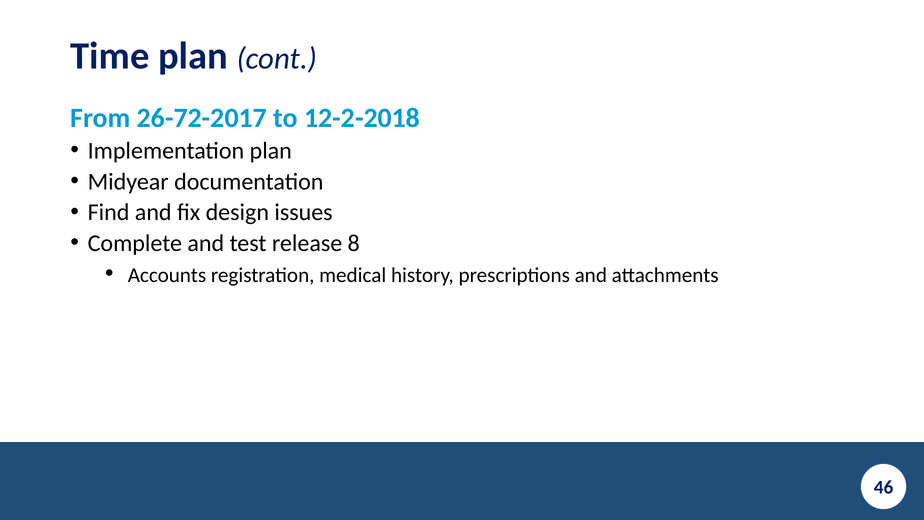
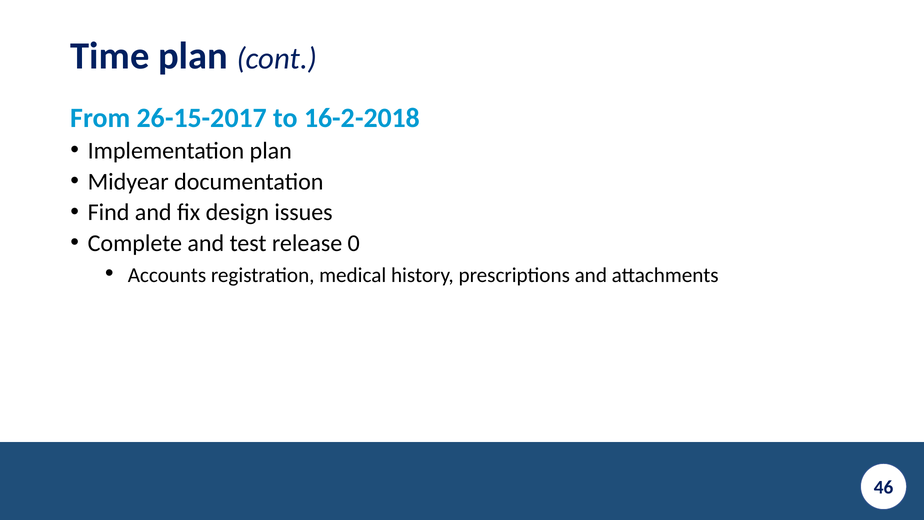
26-72-2017: 26-72-2017 -> 26-15-2017 (202, 118)
12-2-2018: 12-2-2018 -> 16-2-2018 (362, 118)
8: 8 -> 0 (354, 243)
